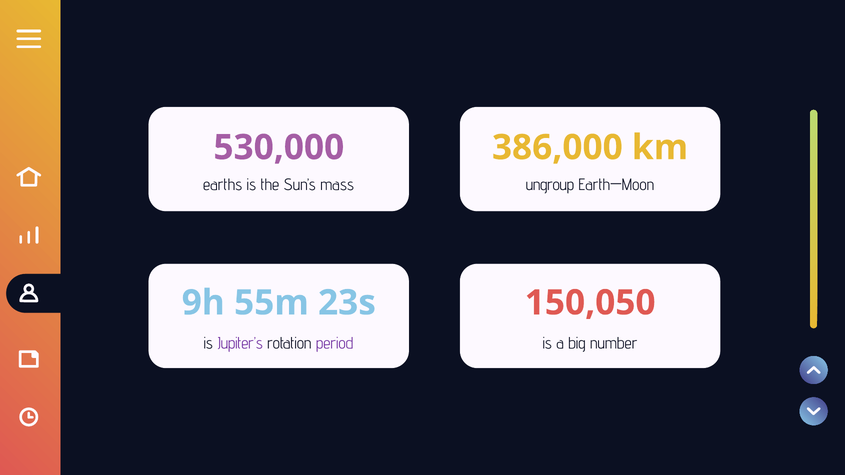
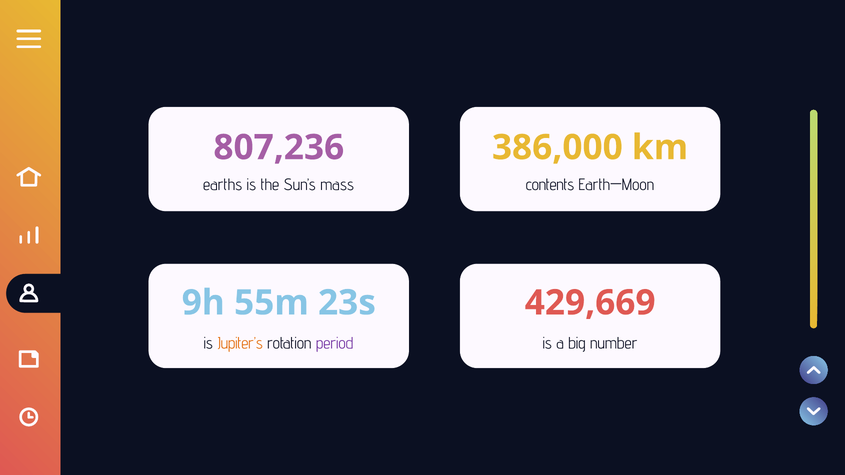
530,000: 530,000 -> 807,236 (279, 148)
ungroup: ungroup -> contents (550, 185)
150,050: 150,050 -> 429,669 (590, 303)
Jupiter’s colour: purple -> orange (240, 343)
